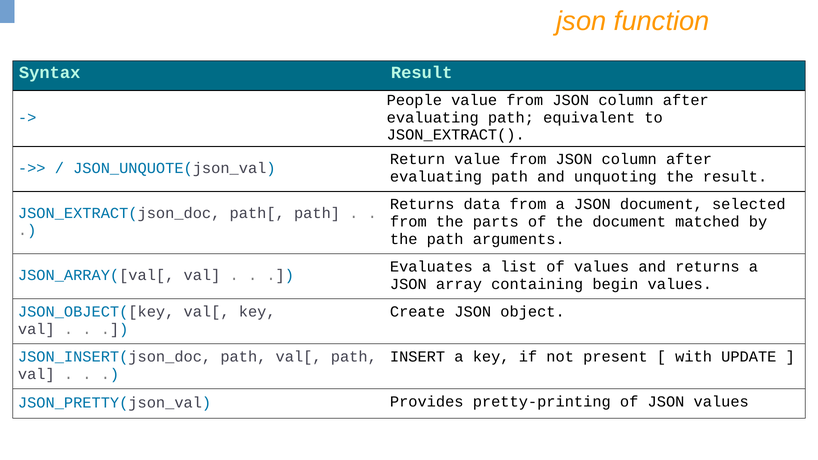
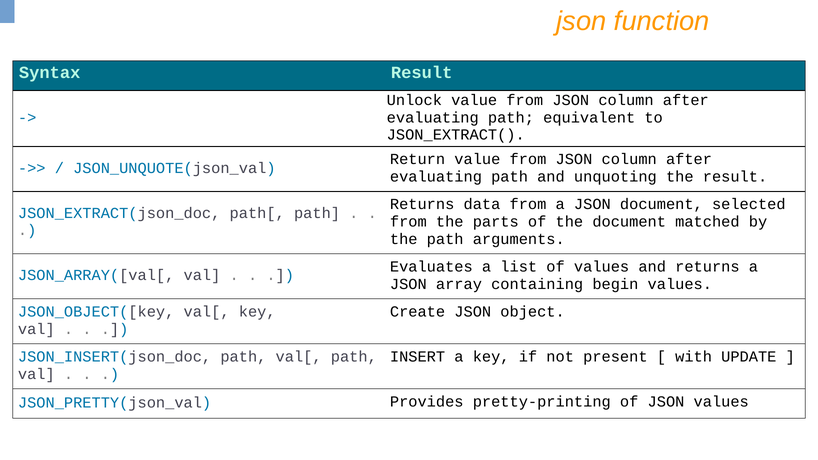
People: People -> Unlock (414, 100)
